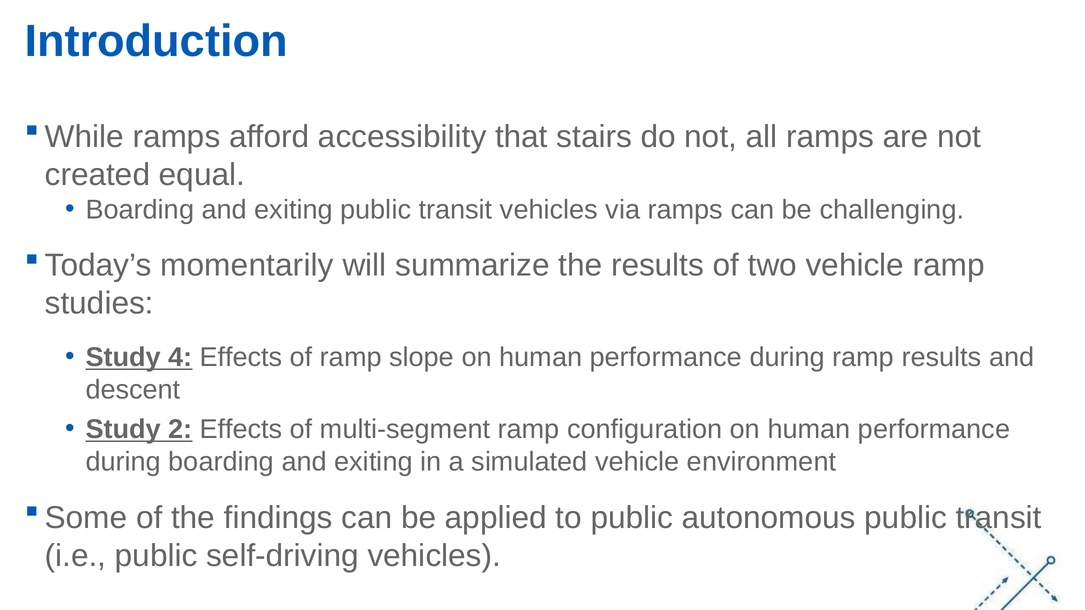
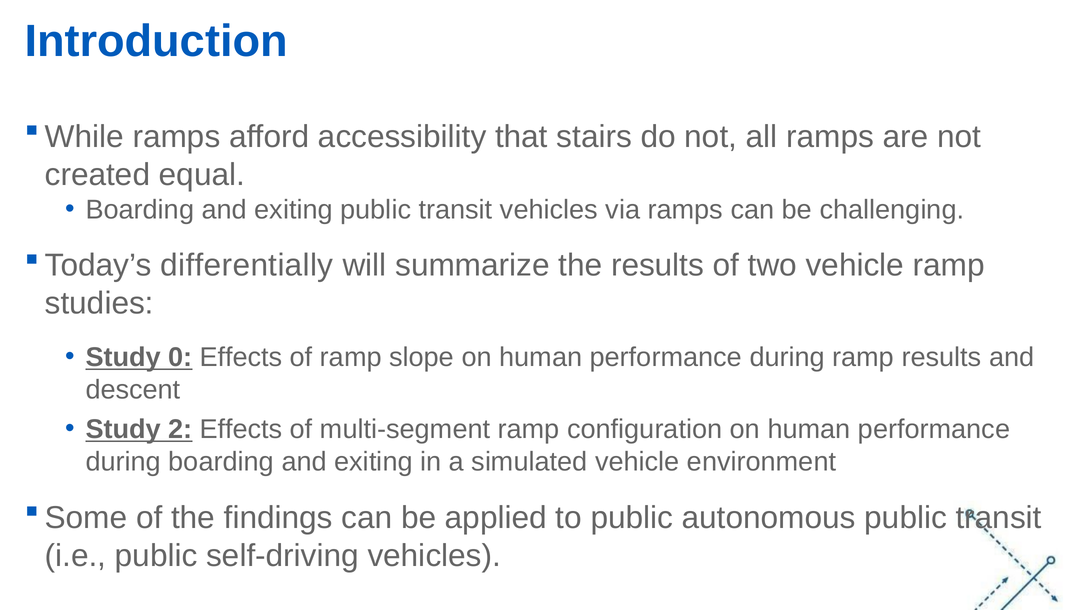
momentarily: momentarily -> differentially (247, 266)
4: 4 -> 0 (180, 358)
